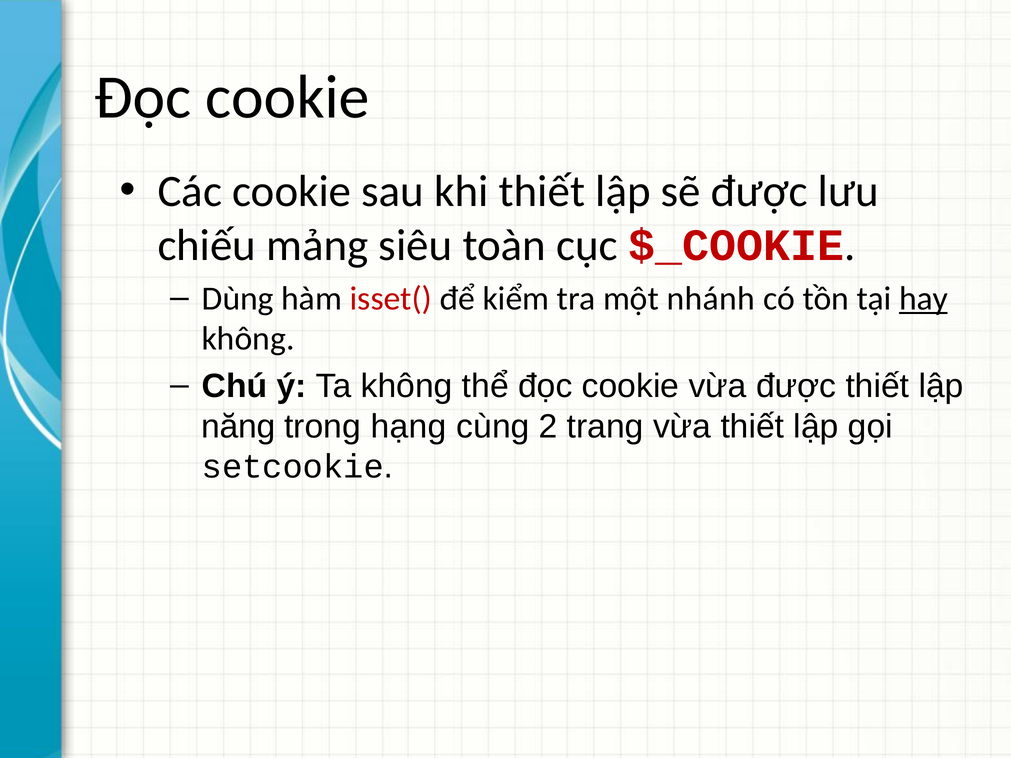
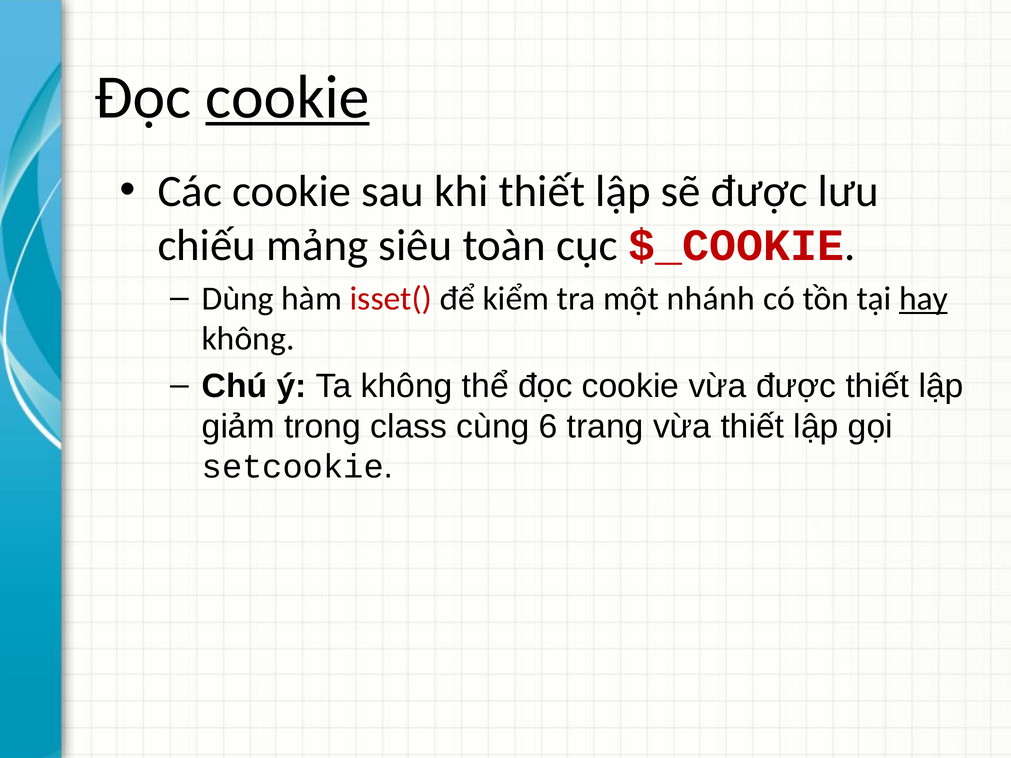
cookie underline: none -> present (287, 97)
năng: năng -> giảm (238, 427)
hạng: hạng -> class (409, 427)
2: 2 -> 6 (548, 427)
